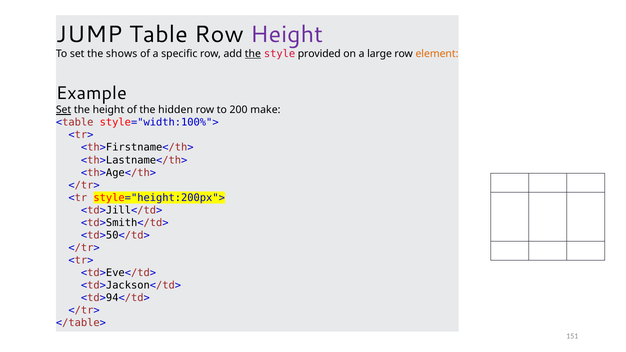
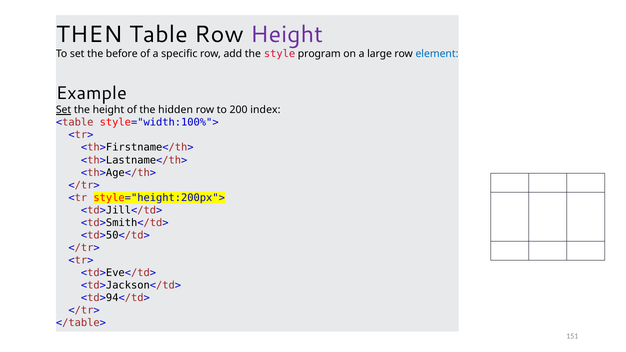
JUMP: JUMP -> THEN (89, 34)
shows: shows -> before (122, 54)
the underline: present -> none (253, 54)
provided: provided -> program (319, 54)
element colour: orange -> blue (437, 54)
make: make -> index (265, 110)
